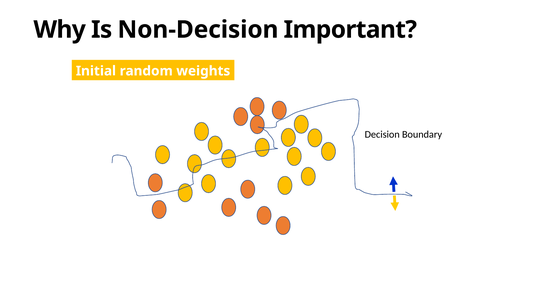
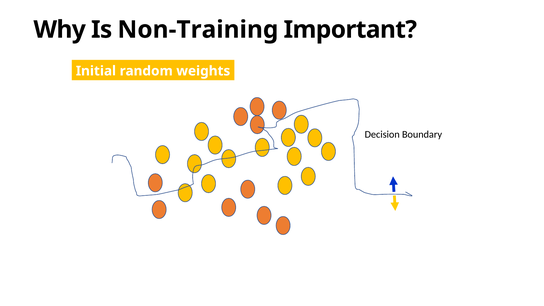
Non-Decision: Non-Decision -> Non-Training (198, 30)
